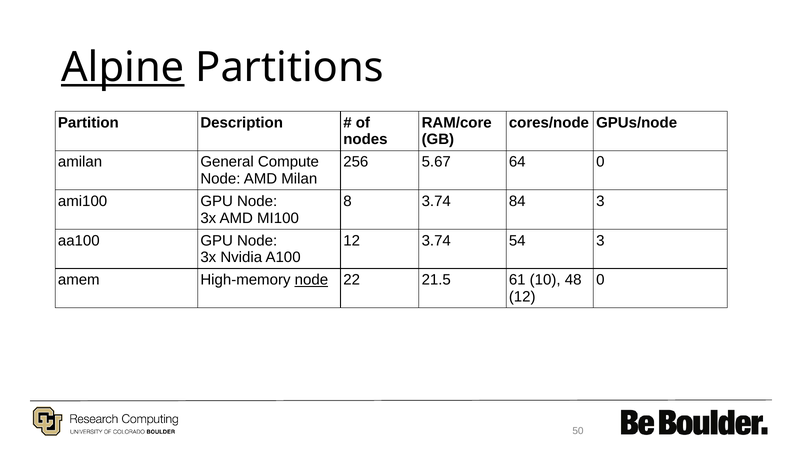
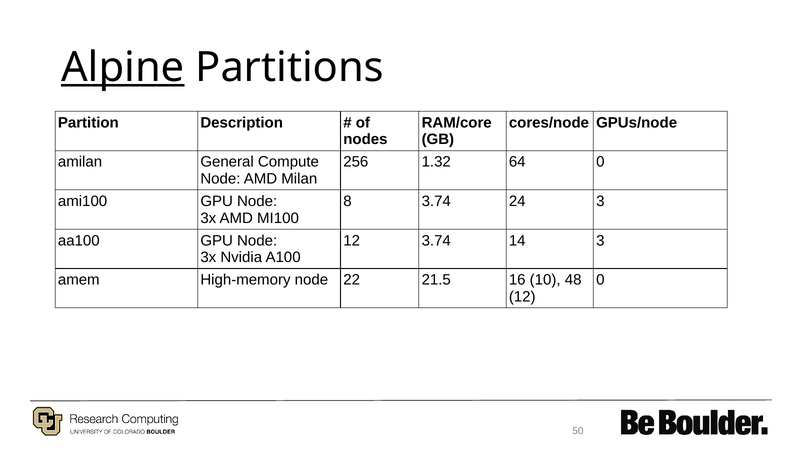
5.67: 5.67 -> 1.32 (436, 162)
84: 84 -> 24 (517, 201)
54: 54 -> 14 (517, 241)
node underline: present -> none (311, 280)
61: 61 -> 16 (517, 280)
